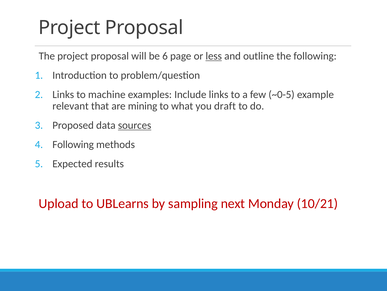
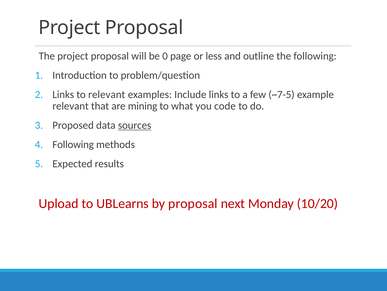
6: 6 -> 0 (165, 56)
less underline: present -> none (214, 56)
to machine: machine -> relevant (107, 94)
~0-5: ~0-5 -> ~7-5 (282, 94)
draft: draft -> code (225, 106)
by sampling: sampling -> proposal (193, 203)
10/21: 10/21 -> 10/20 (317, 203)
